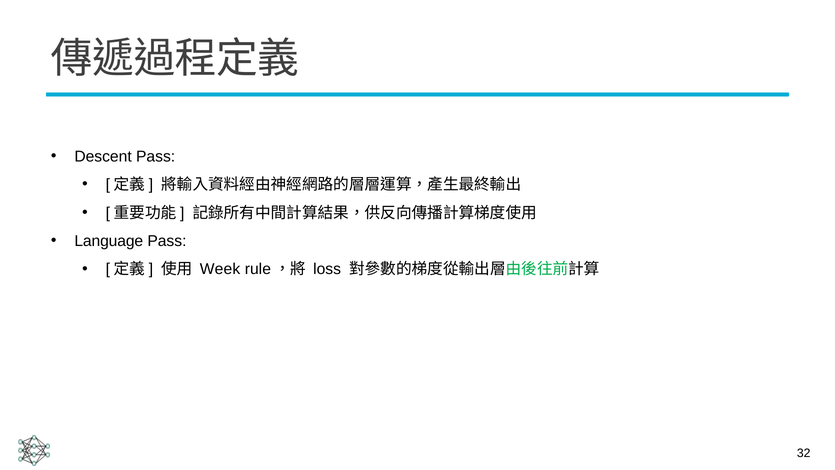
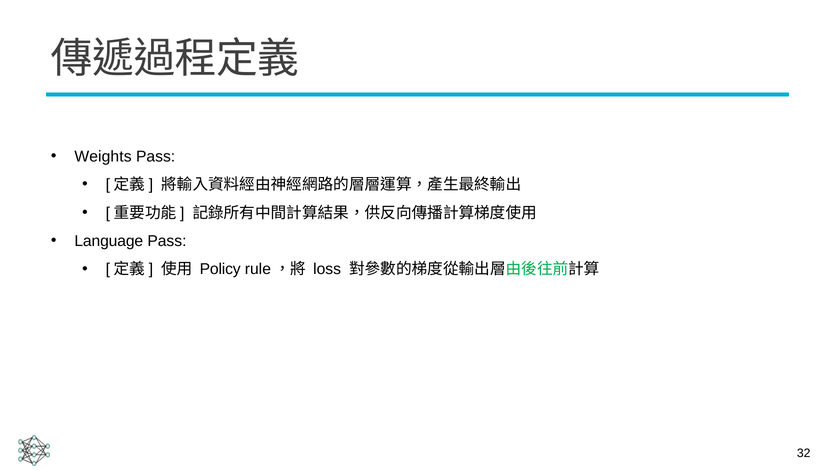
Descent: Descent -> Weights (103, 156)
Week: Week -> Policy (220, 269)
